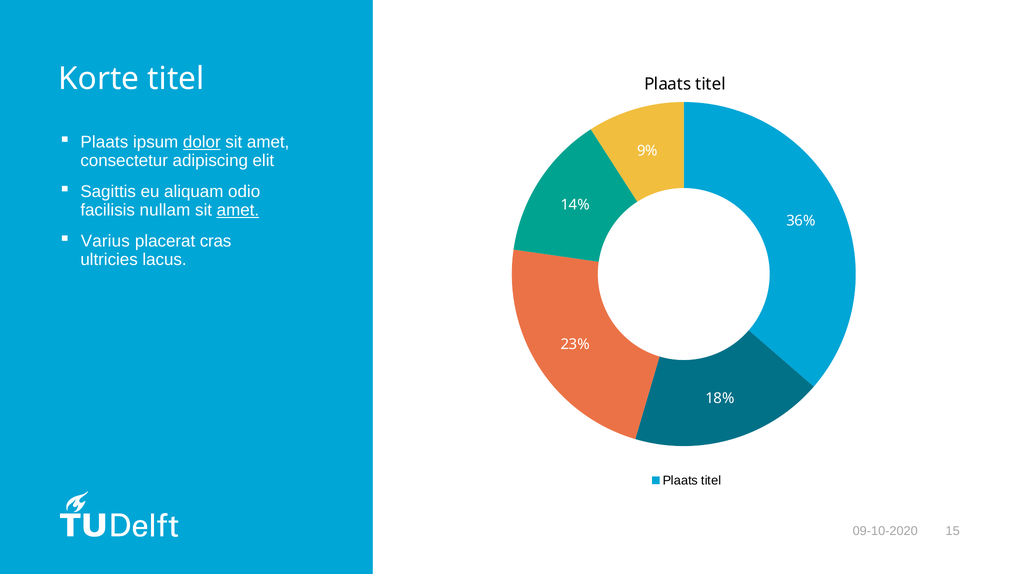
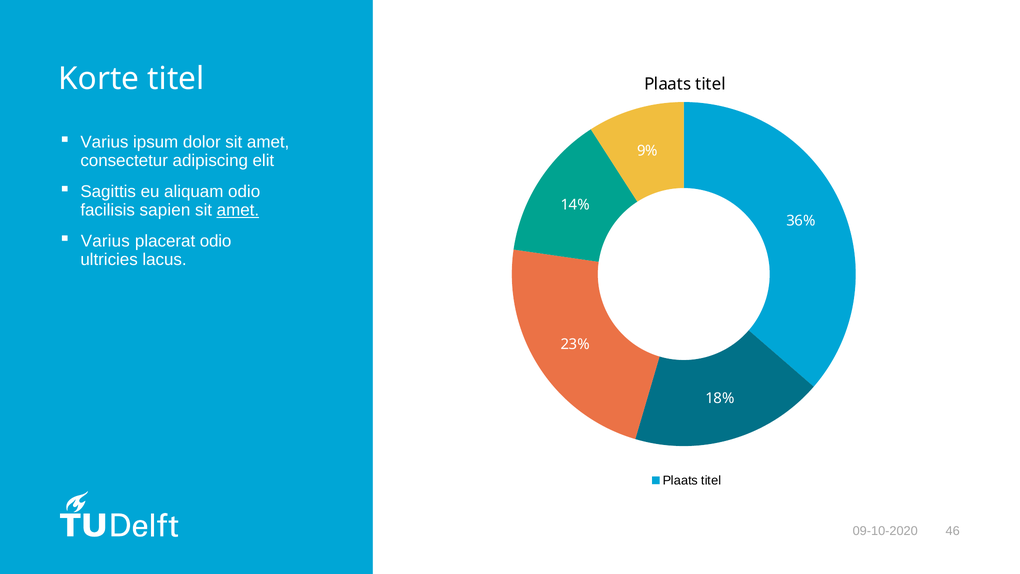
Plaats: Plaats -> Varius (104, 142)
dolor underline: present -> none (202, 142)
nullam: nullam -> sapien (165, 210)
placerat cras: cras -> odio (216, 241)
15: 15 -> 46 (953, 531)
